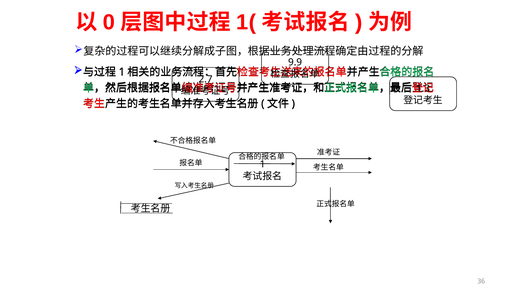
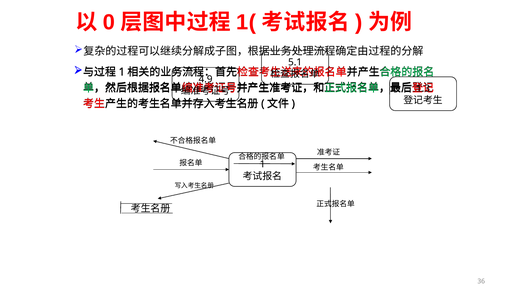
9.9: 9.9 -> 5.1 (295, 62)
2.7: 2.7 -> 4.9 (206, 79)
